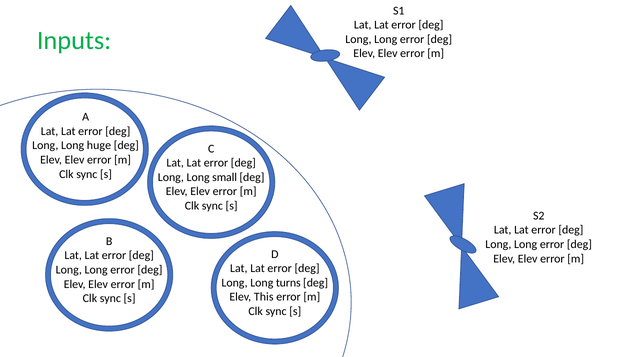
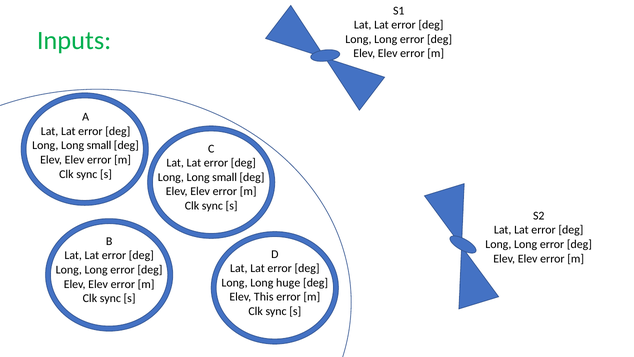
huge: huge -> small (99, 145)
turns: turns -> huge (288, 282)
